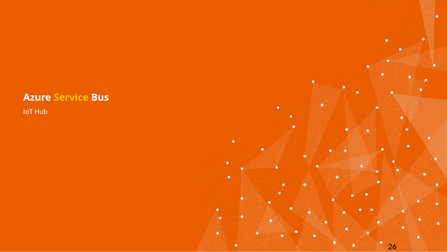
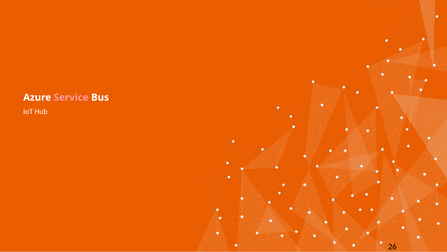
Service colour: yellow -> pink (71, 97)
